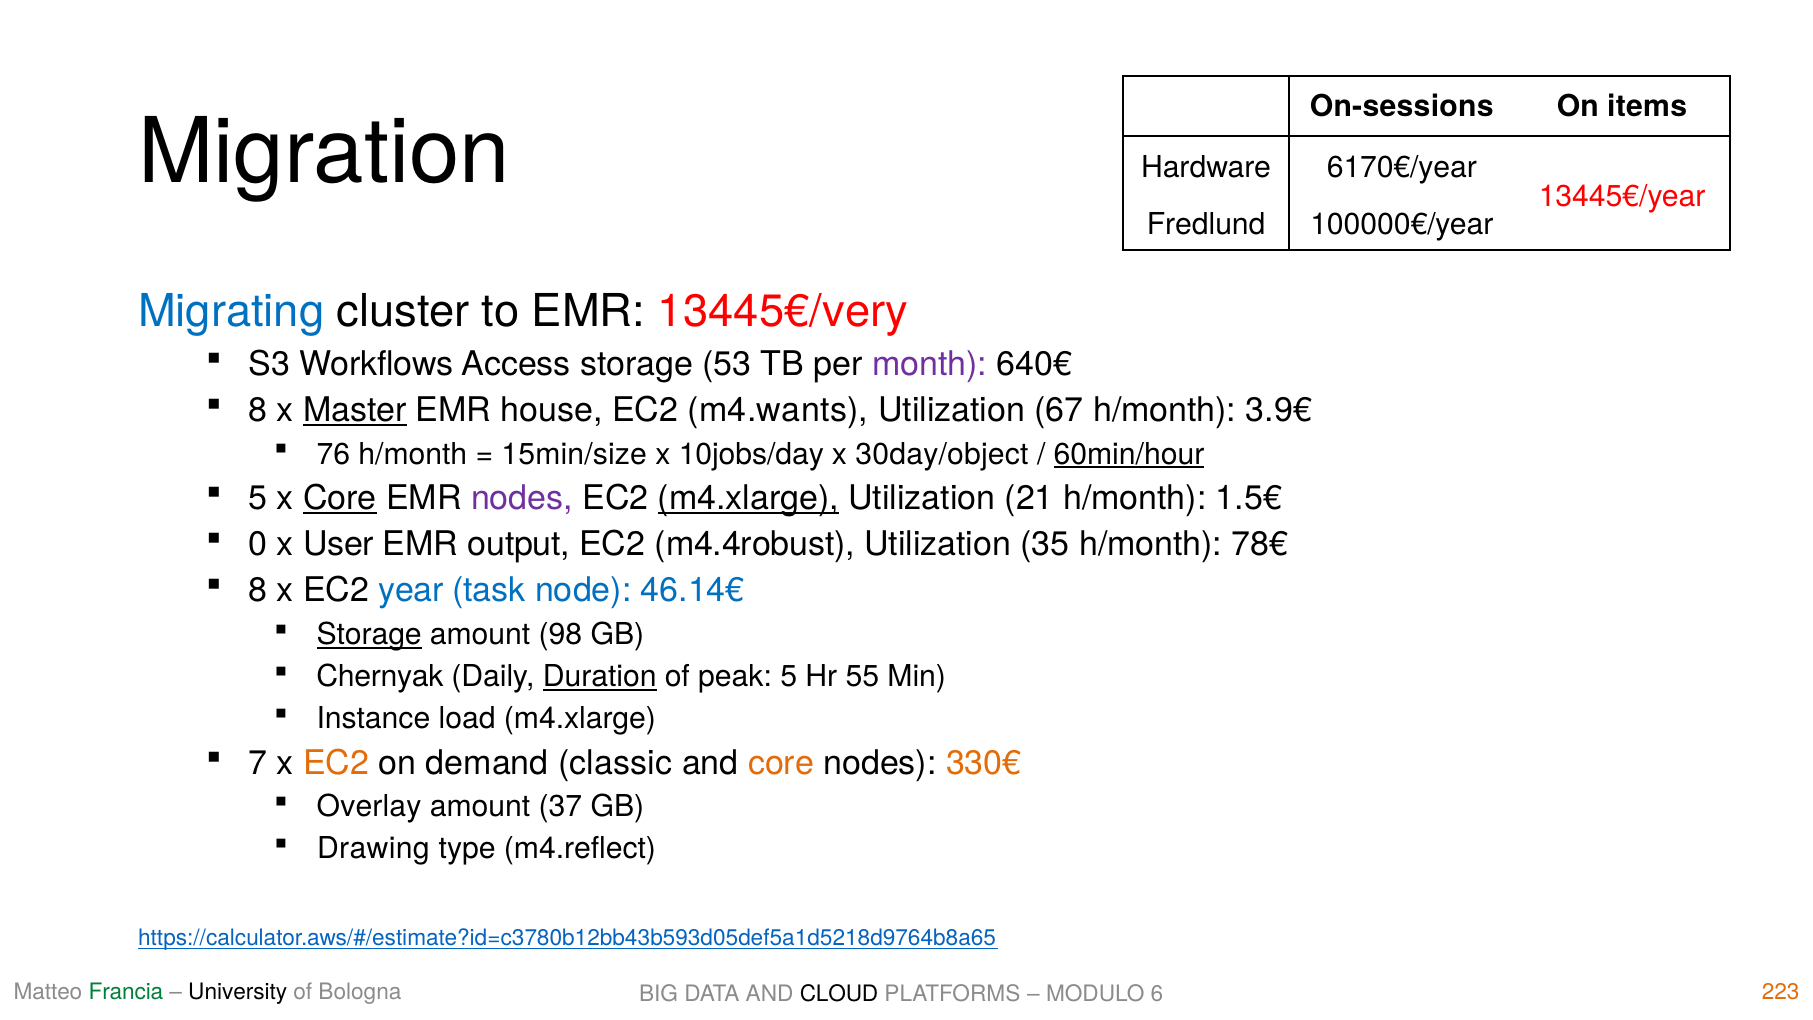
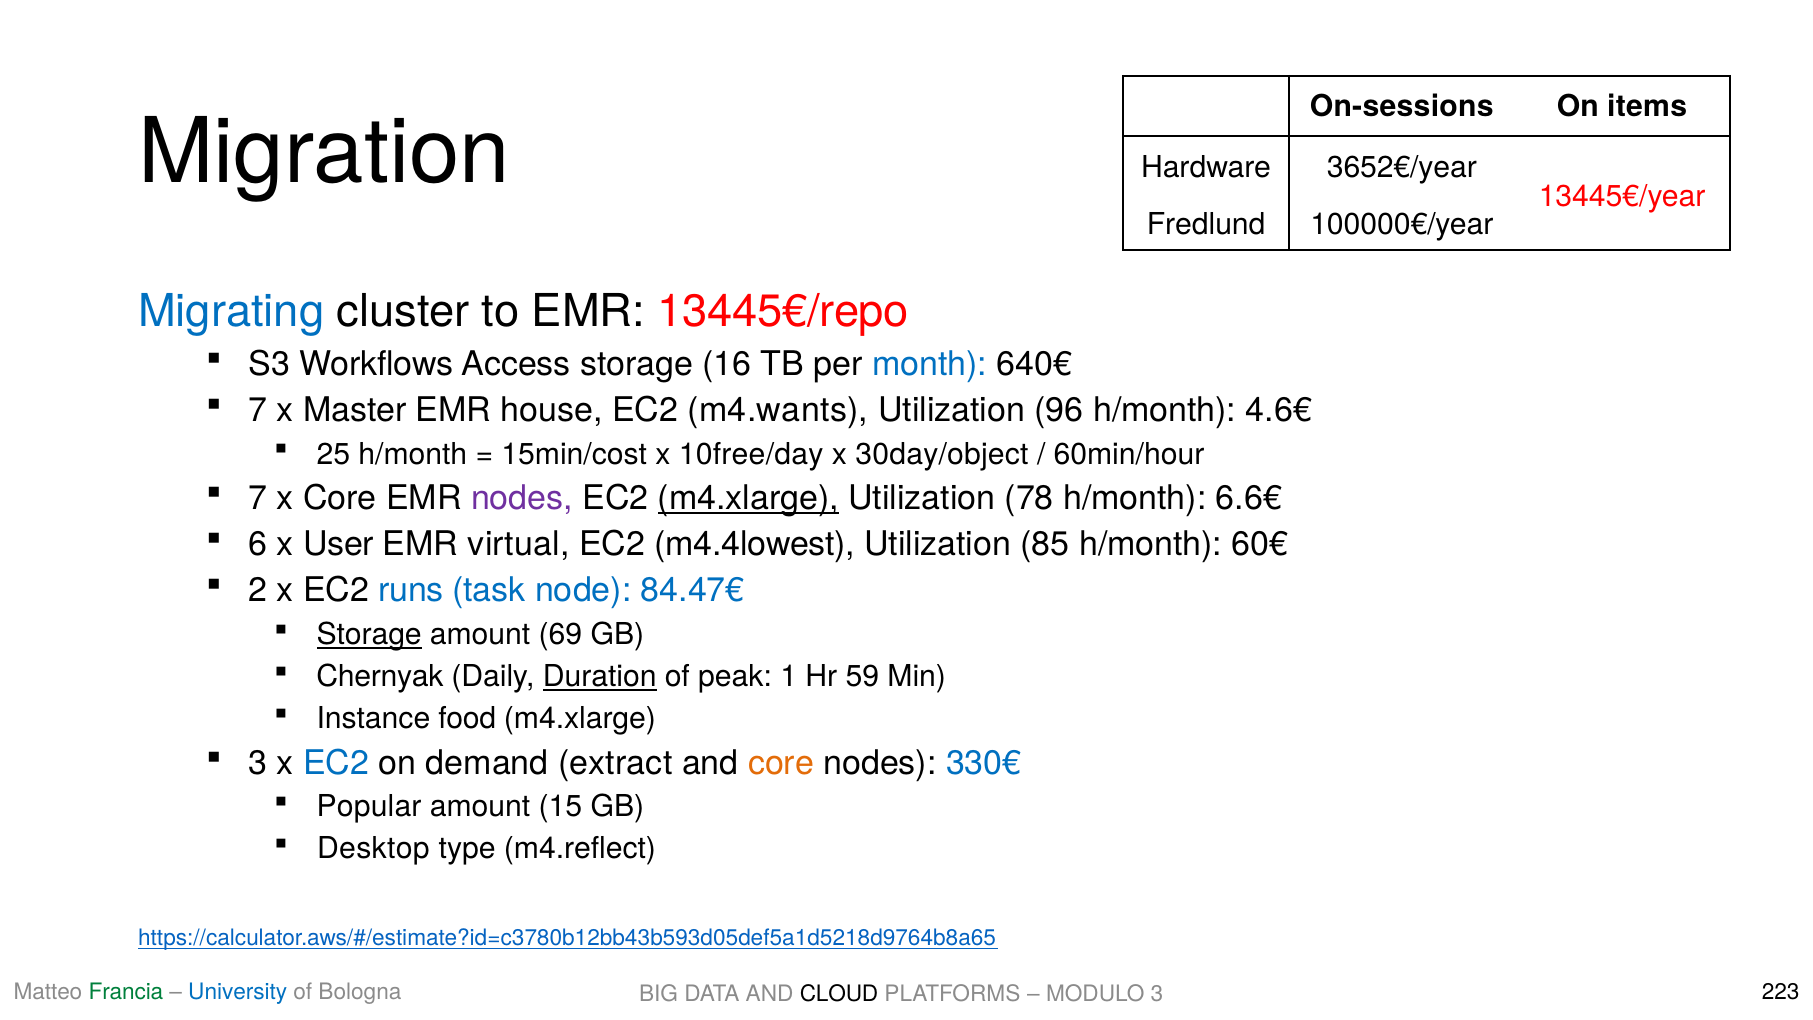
6170€/year: 6170€/year -> 3652€/year (1402, 168)
13445€/very: 13445€/very -> 13445€/repo (783, 312)
53: 53 -> 16 (727, 364)
month colour: purple -> blue (930, 364)
8: 8 -> 7 (258, 410)
Master underline: present -> none (355, 410)
67: 67 -> 96 (1059, 410)
3.9€: 3.9€ -> 4.6€ (1279, 410)
76: 76 -> 25 (333, 454)
15min/size: 15min/size -> 15min/cost (574, 454)
10jobs/day: 10jobs/day -> 10free/day (751, 454)
60min/hour underline: present -> none (1129, 454)
5: 5 -> 7 (258, 498)
Core underline: present -> none (340, 498)
21: 21 -> 78 (1029, 498)
1.5€: 1.5€ -> 6.6€ (1249, 498)
0: 0 -> 6 (258, 544)
output: output -> virtual (519, 544)
m4.4robust: m4.4robust -> m4.4lowest (755, 544)
35: 35 -> 85 (1045, 544)
78€: 78€ -> 60€ (1260, 544)
8: 8 -> 2 (258, 591)
year: year -> runs (411, 591)
46.14€: 46.14€ -> 84.47€ (693, 591)
98: 98 -> 69 (561, 635)
peak 5: 5 -> 1 (789, 677)
55: 55 -> 59 (862, 677)
load: load -> food (467, 719)
7: 7 -> 3 (258, 763)
EC2 colour: orange -> blue (336, 763)
classic: classic -> extract (615, 763)
330€ colour: orange -> blue (984, 763)
Overlay: Overlay -> Popular (369, 807)
37: 37 -> 15 (561, 807)
Drawing: Drawing -> Desktop (373, 849)
University colour: black -> blue (238, 992)
223 colour: orange -> black (1781, 992)
6: 6 -> 3 (1157, 994)
